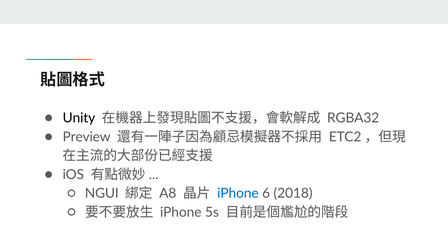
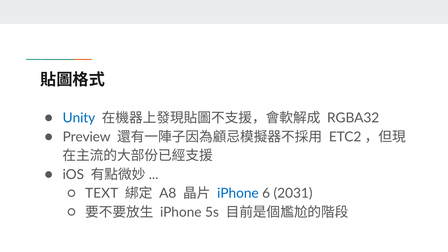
Unity colour: black -> blue (79, 118)
NGUI: NGUI -> TEXT (102, 193)
2018: 2018 -> 2031 (293, 193)
